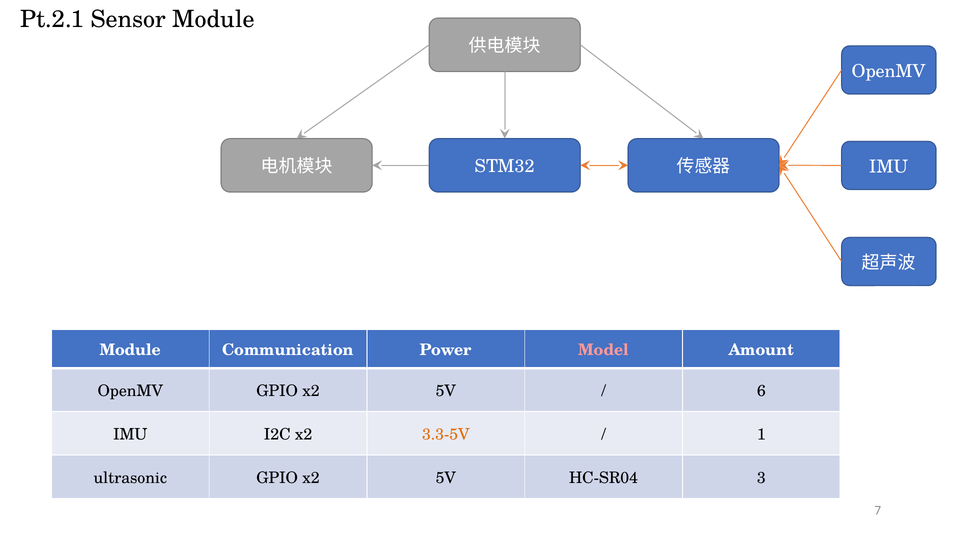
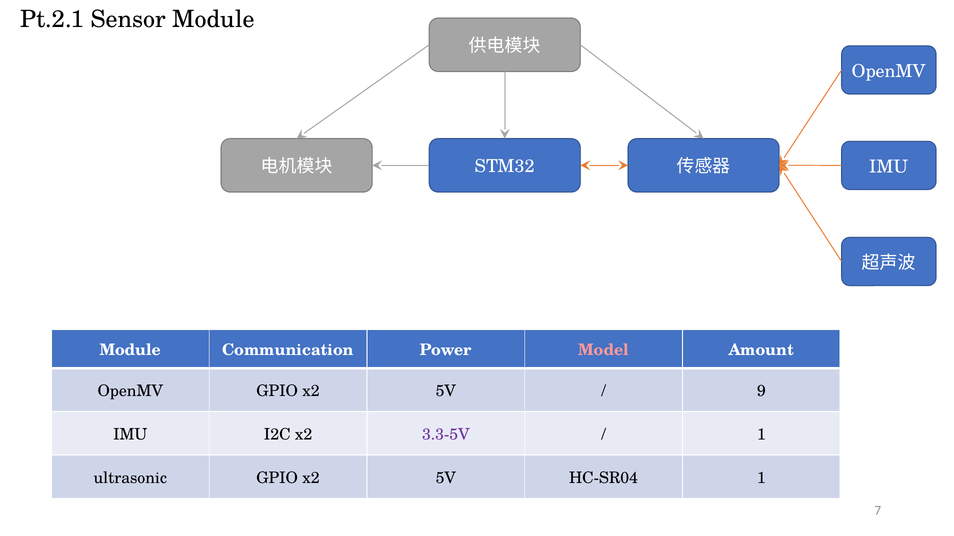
6: 6 -> 9 (761, 392)
3.3-5V colour: orange -> purple (446, 435)
HC-SR04 3: 3 -> 1 (761, 479)
